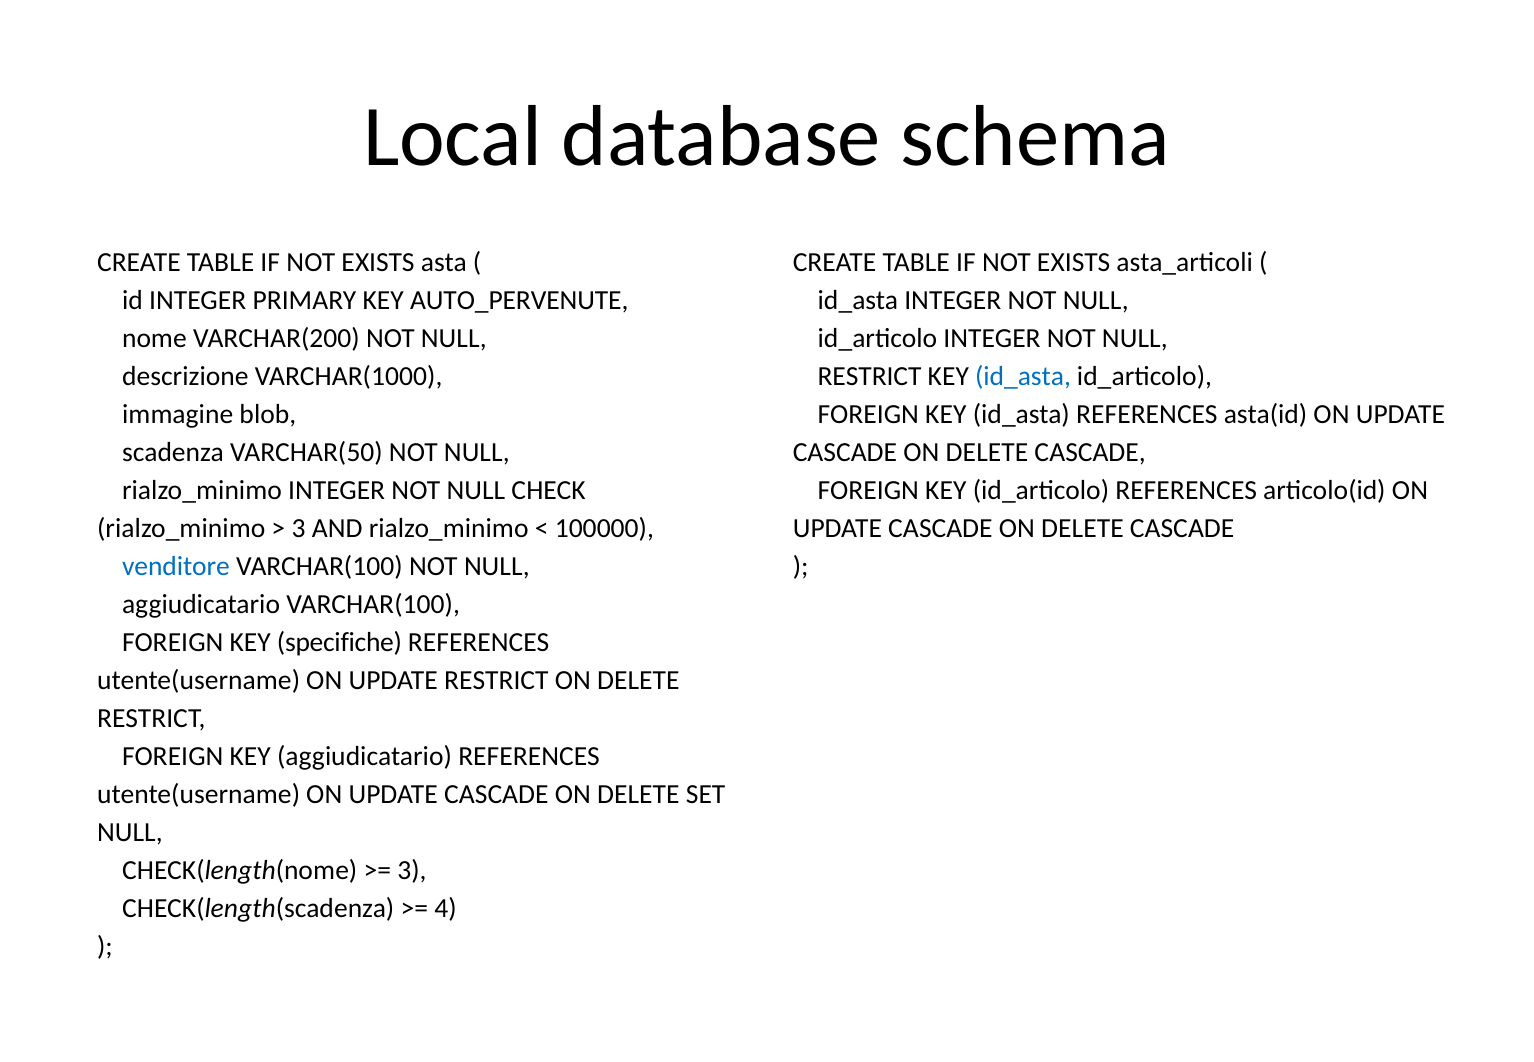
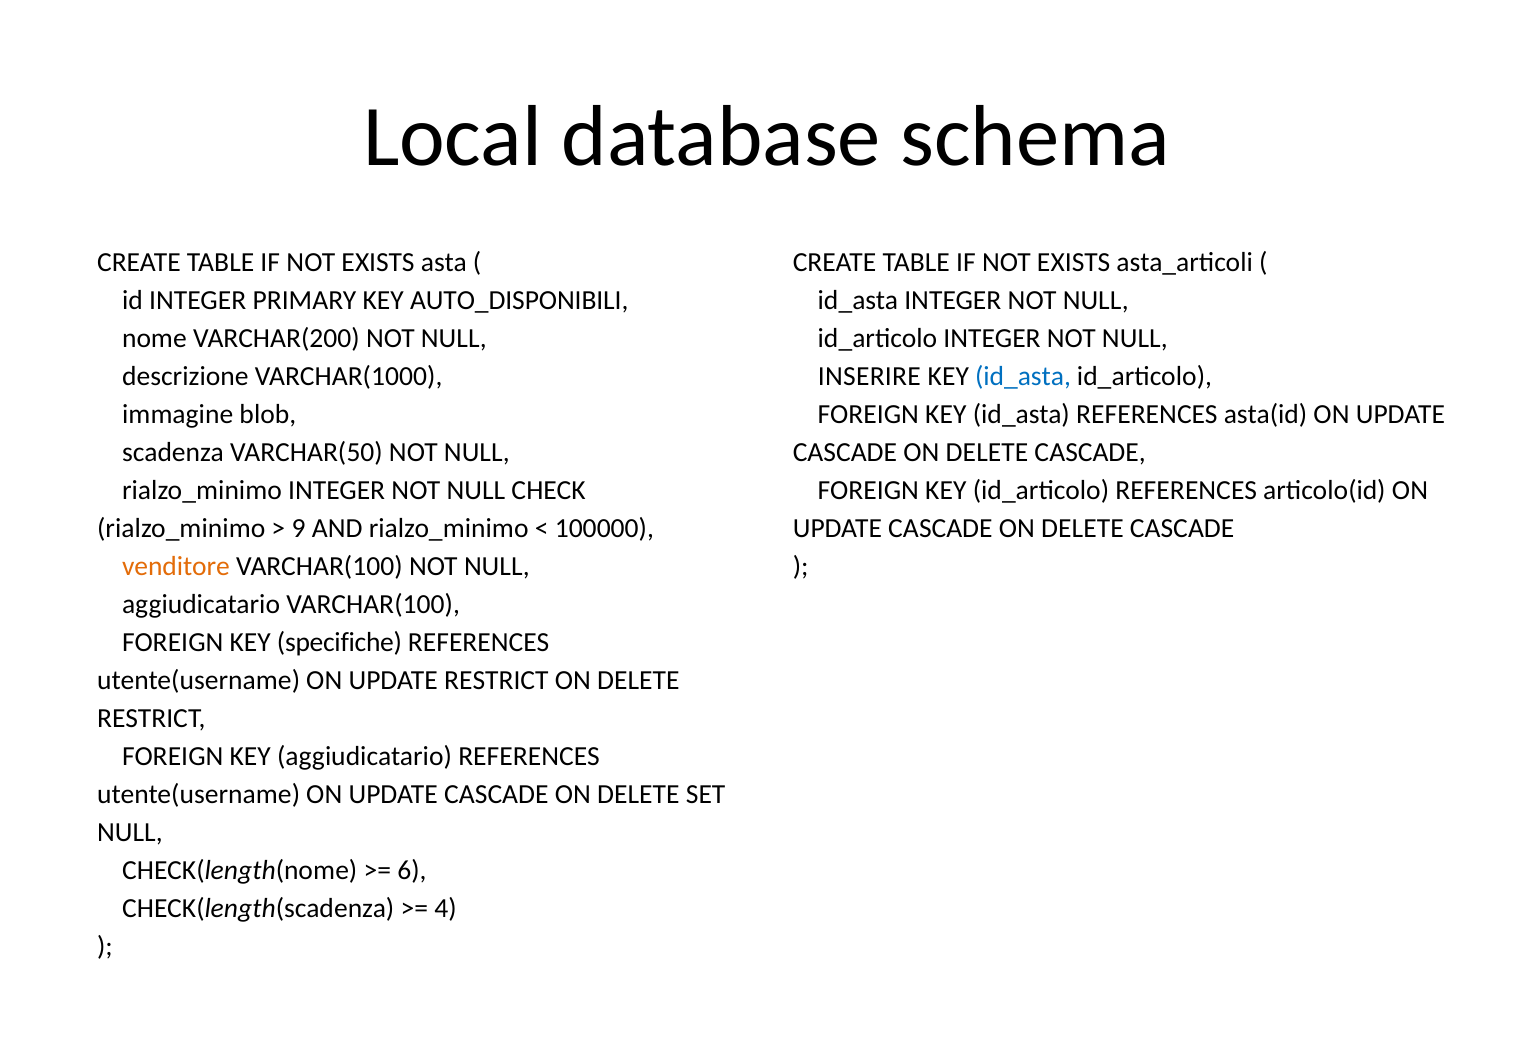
AUTO_PERVENUTE: AUTO_PERVENUTE -> AUTO_DISPONIBILI (519, 301)
RESTRICT: RESTRICT -> INSERIRE (869, 377)
3: 3 -> 9 (298, 528)
venditore colour: blue -> orange (176, 566)
3: 3 -> 6 (412, 870)
